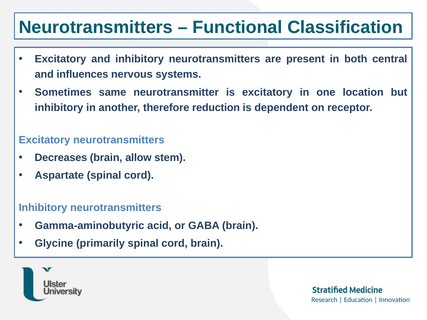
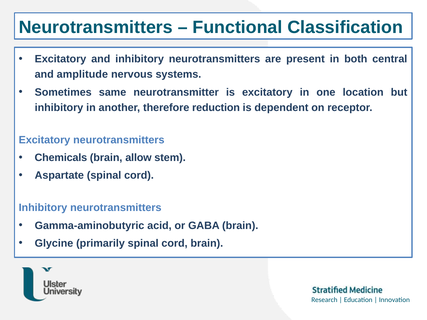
influences: influences -> amplitude (82, 74)
Decreases: Decreases -> Chemicals (61, 158)
